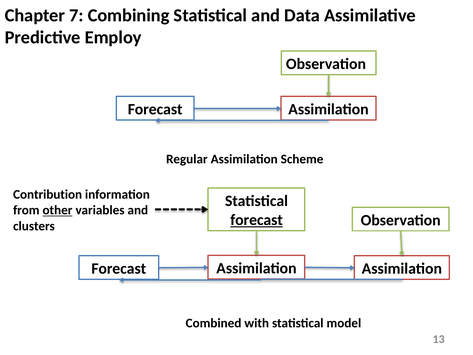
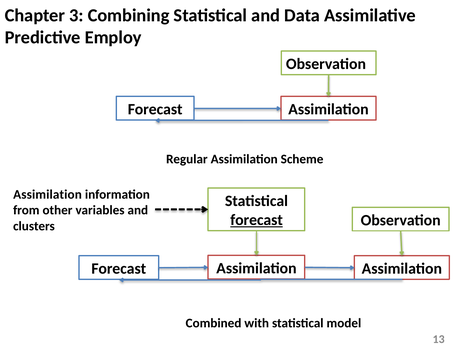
7: 7 -> 3 (76, 15)
Contribution: Contribution -> Assimilation (48, 194)
other underline: present -> none (57, 210)
